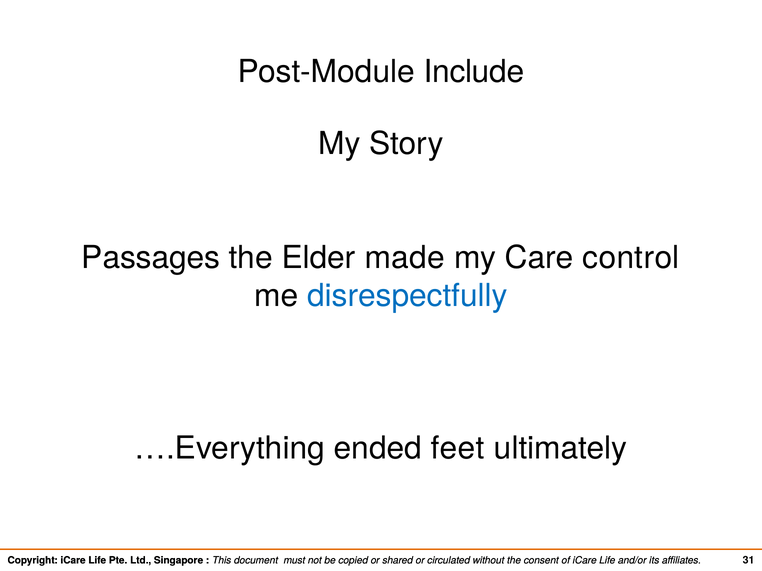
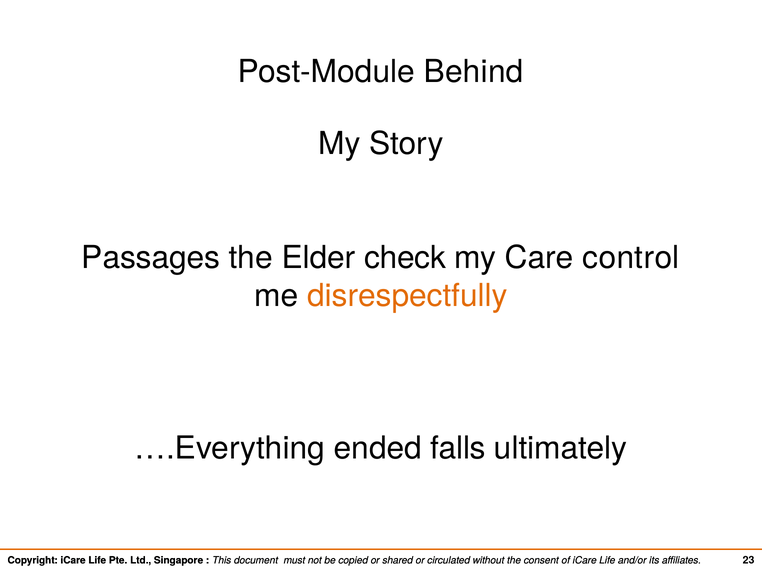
Include: Include -> Behind (474, 72)
made: made -> check (405, 258)
disrespectfully colour: blue -> orange (407, 296)
feet: feet -> falls (458, 449)
31: 31 -> 23 (749, 561)
